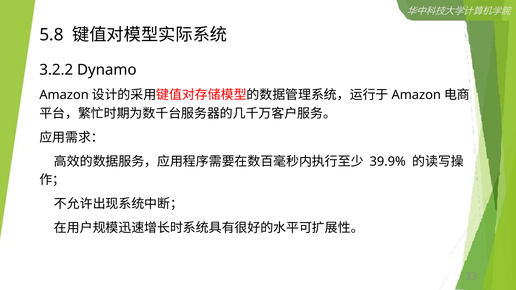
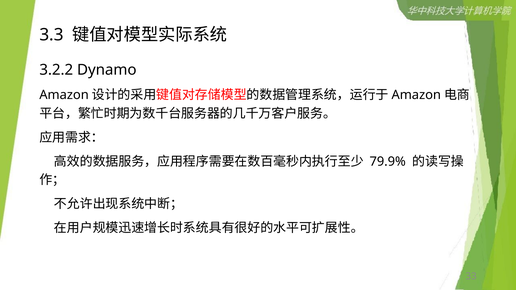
5.8: 5.8 -> 3.3 (51, 35)
39.9%: 39.9% -> 79.9% (388, 162)
